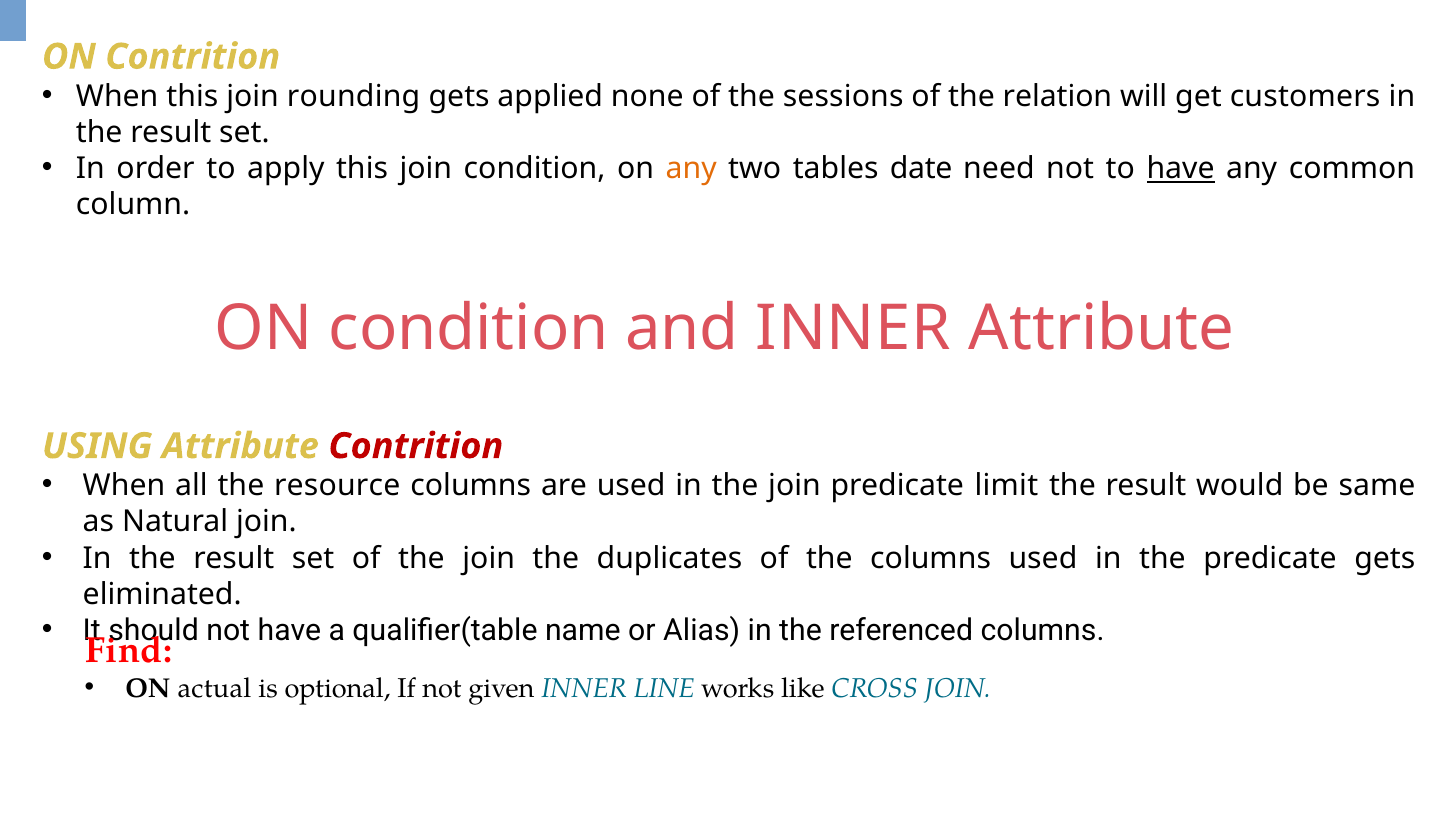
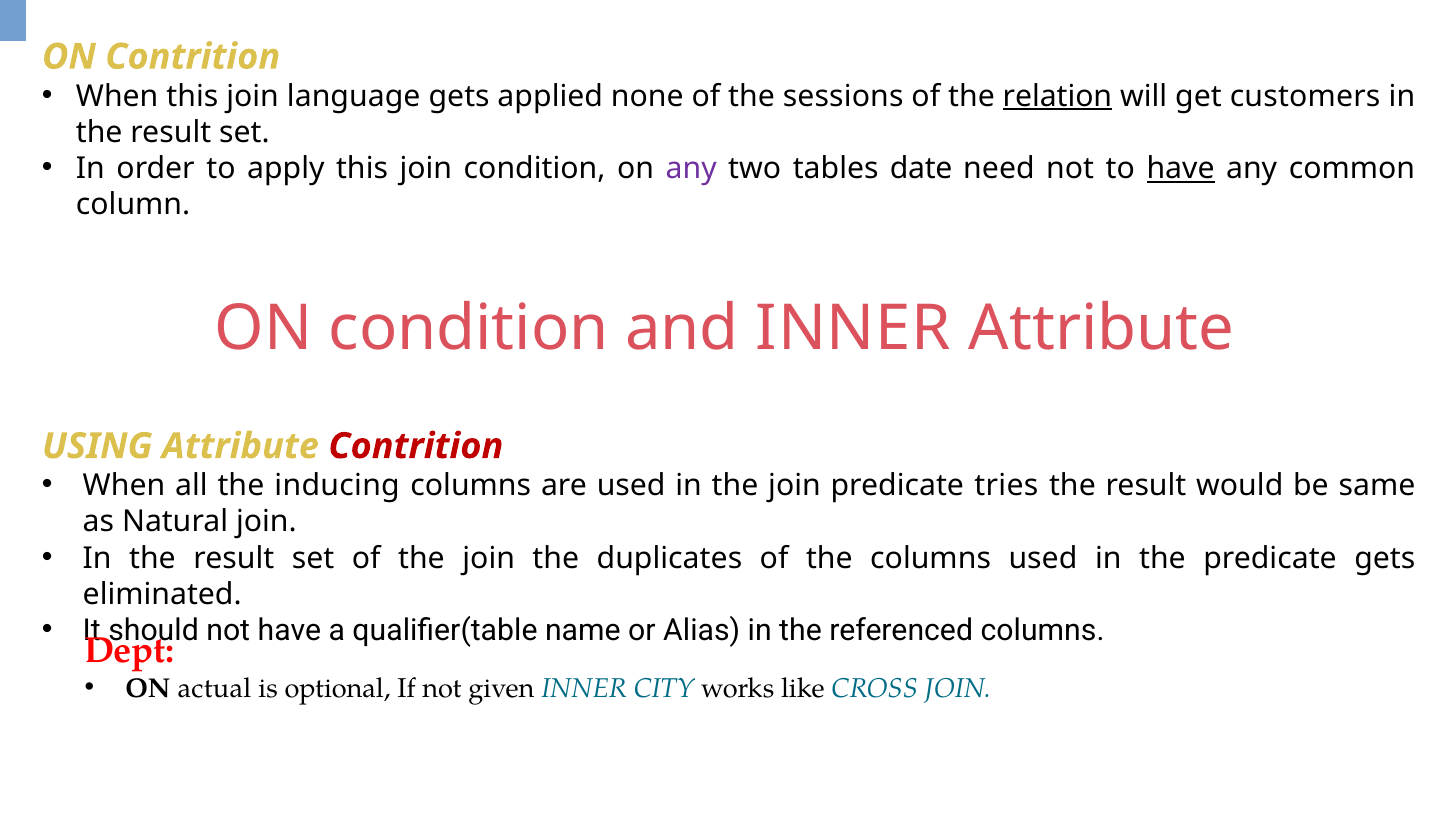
rounding: rounding -> language (354, 96)
relation underline: none -> present (1057, 96)
any colour: orange -> purple (691, 169)
resource: resource -> inducing (337, 486)
limit: limit -> tries (1006, 486)
Find: Find -> Dept (129, 651)
LINE: LINE -> CITY (664, 688)
